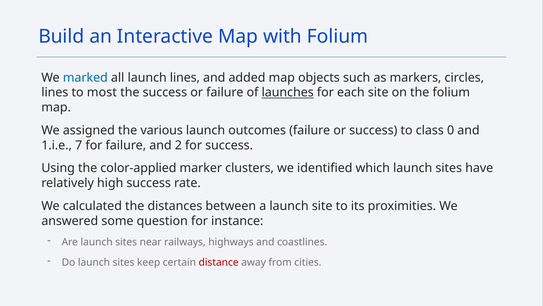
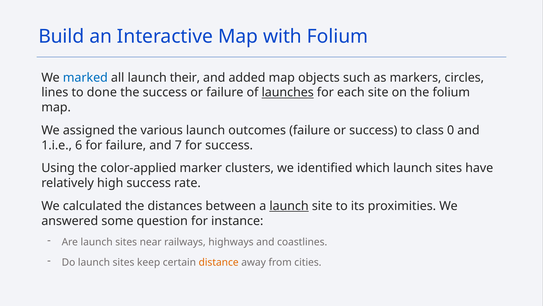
launch lines: lines -> their (185, 77)
most: most -> done (102, 92)
7: 7 -> 6 (79, 145)
2: 2 -> 7 (178, 145)
launch underline: none -> present (289, 206)
distance colour: red -> orange (219, 262)
